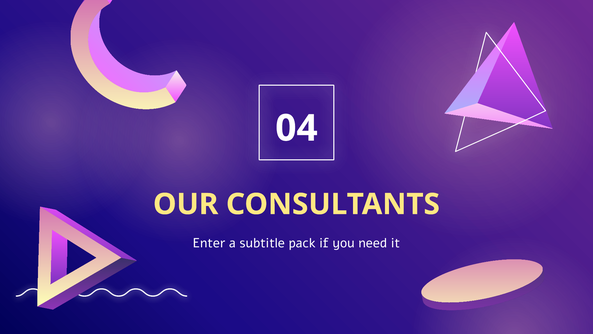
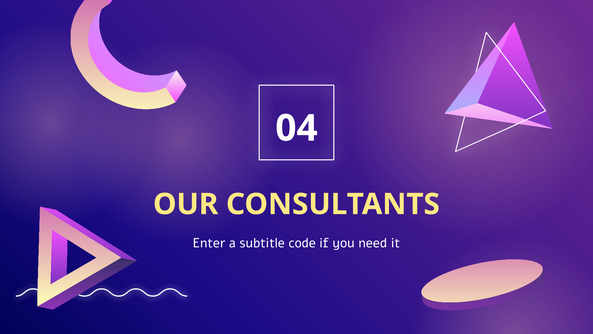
pack: pack -> code (302, 243)
